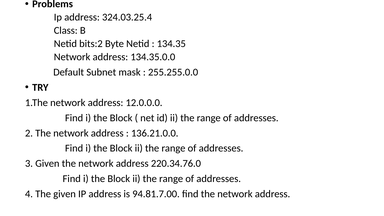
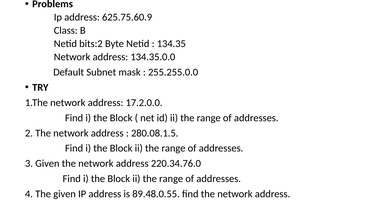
324.03.25.4: 324.03.25.4 -> 625.75.60.9 (127, 17)
12.0.0.0: 12.0.0.0 -> 17.2.0.0 (144, 103)
136.21.0.0: 136.21.0.0 -> 280.08.1.5 (155, 133)
94.81.7.00: 94.81.7.00 -> 89.48.0.55 (156, 194)
